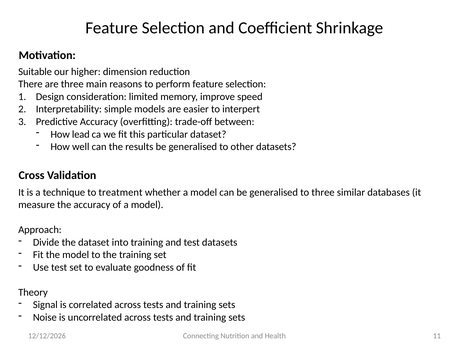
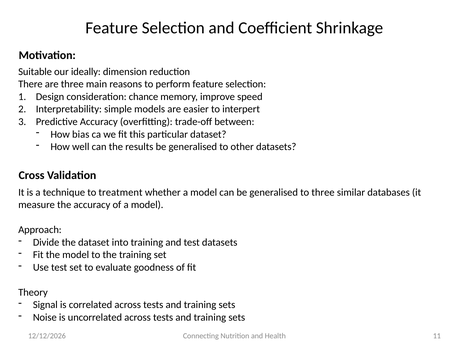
higher: higher -> ideally (86, 72)
limited: limited -> chance (144, 97)
lead: lead -> bias (81, 134)
